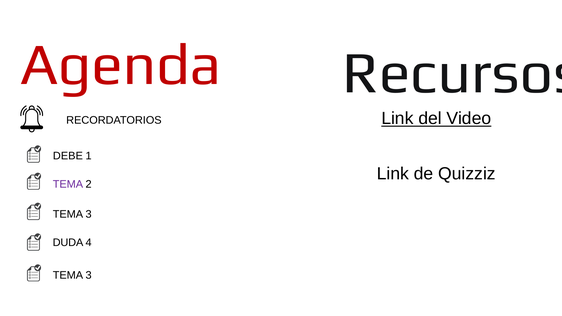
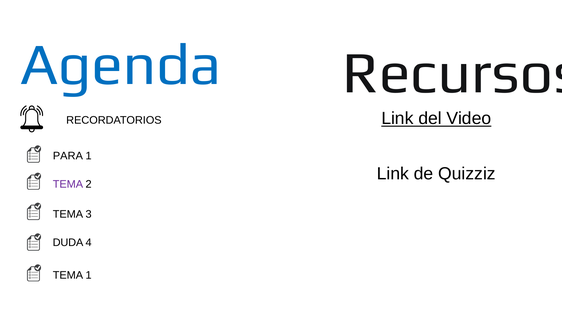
Agenda colour: red -> blue (121, 65)
DEBE: DEBE -> PARA (68, 156)
3: 3 -> 1 (89, 275)
